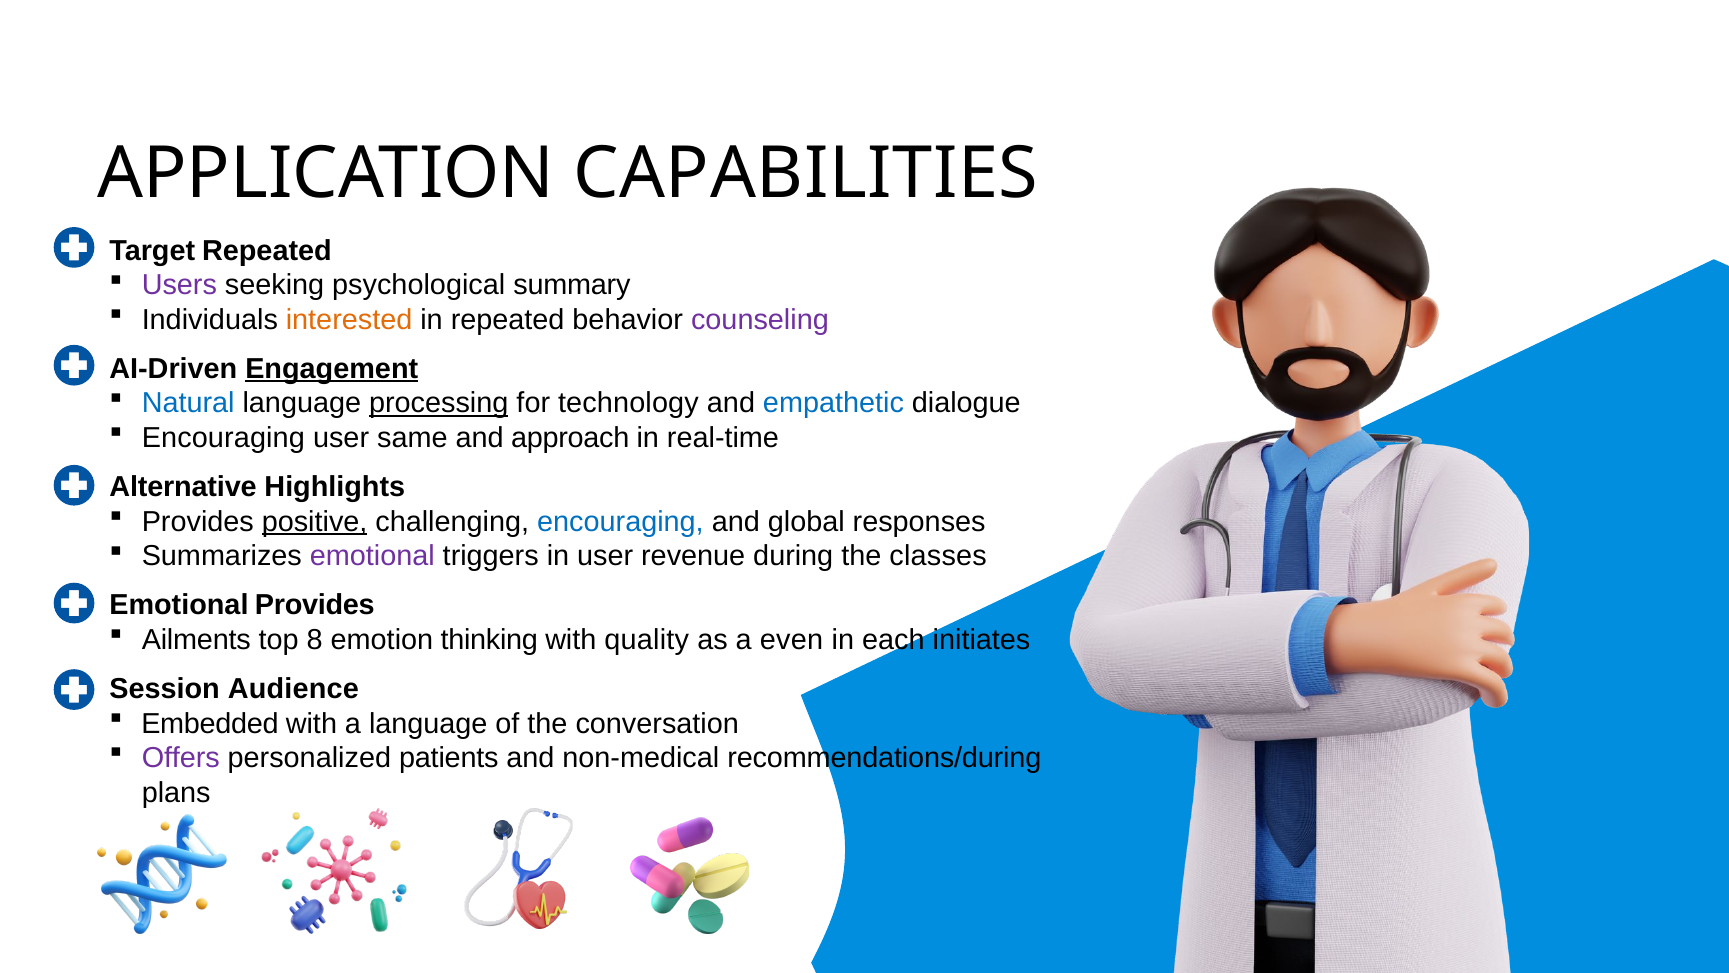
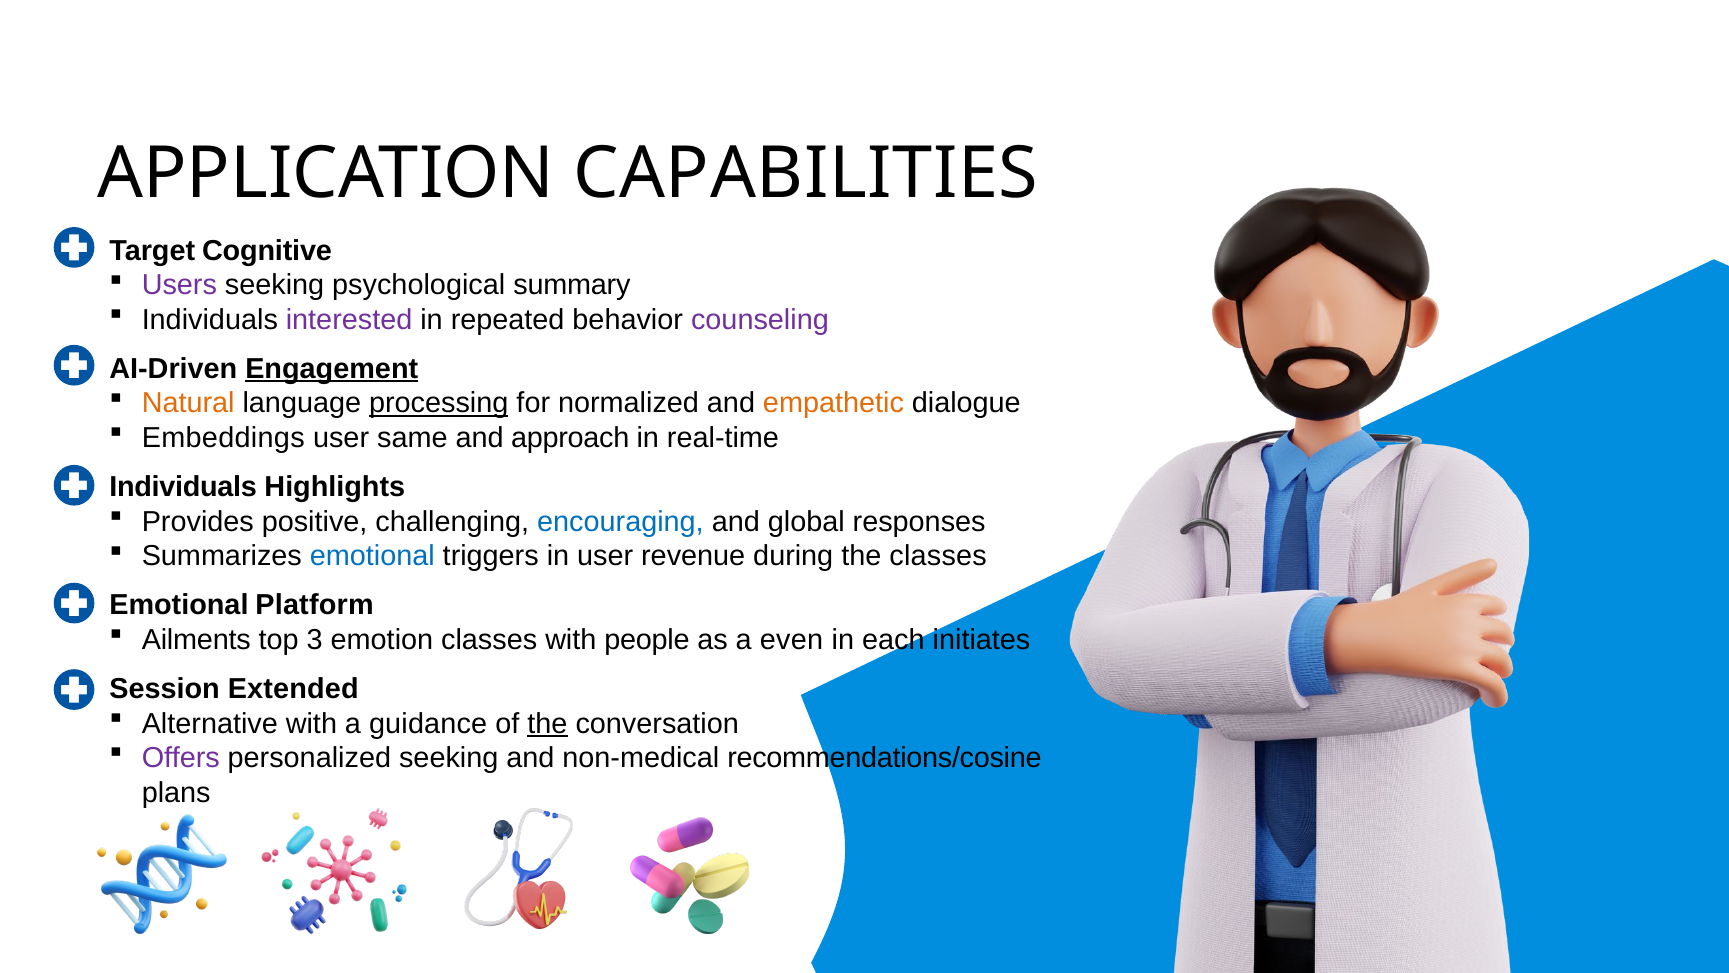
Target Repeated: Repeated -> Cognitive (267, 250)
interested colour: orange -> purple (349, 320)
Natural colour: blue -> orange (188, 403)
technology: technology -> normalized (629, 403)
empathetic colour: blue -> orange (833, 403)
Encouraging: Encouraging -> Embeddings (223, 438)
Alternative: Alternative -> Individuals (183, 487)
positive underline: present -> none (315, 521)
emotional colour: purple -> blue (372, 556)
Emotional Provides: Provides -> Platform (315, 605)
8: 8 -> 3 (315, 640)
emotion thinking: thinking -> classes (489, 640)
quality: quality -> people (647, 640)
Audience: Audience -> Extended (293, 689)
Embedded: Embedded -> Alternative (210, 723)
a language: language -> guidance (428, 723)
the underline: none -> present (547, 723)
personalized patients: patients -> seeking (449, 758)
recommendations/during: recommendations/during -> recommendations/cosine (884, 758)
